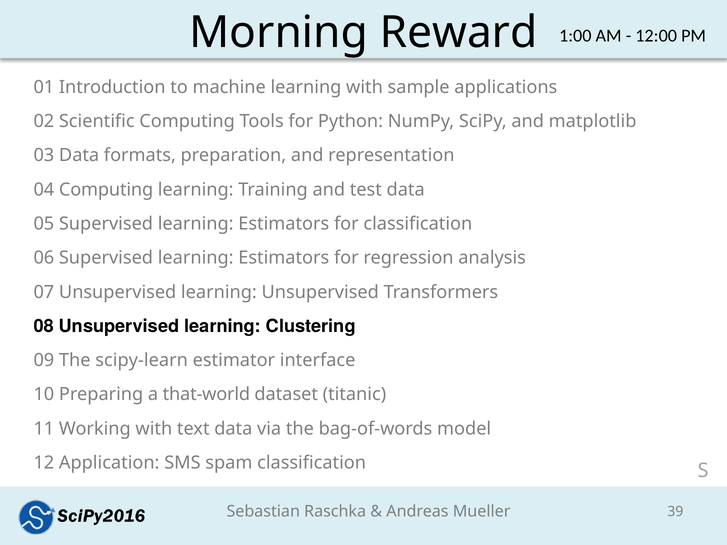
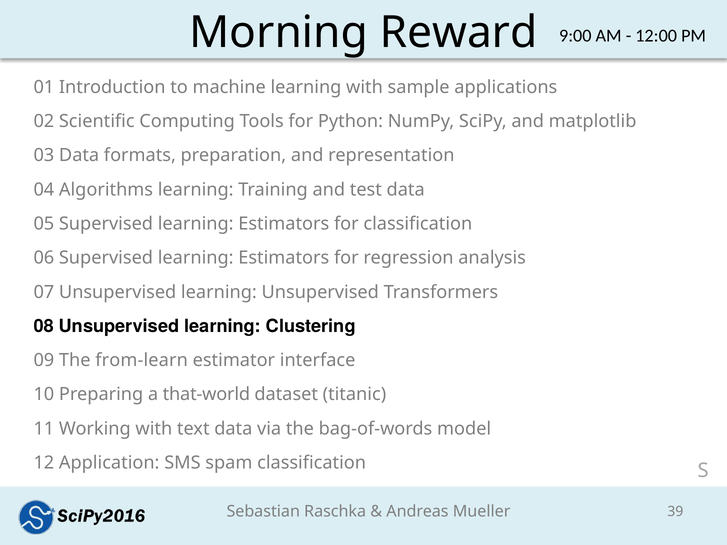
1:00: 1:00 -> 9:00 (575, 36)
04 Computing: Computing -> Algorithms (106, 190)
scipy-learn: scipy-learn -> from-learn (142, 360)
